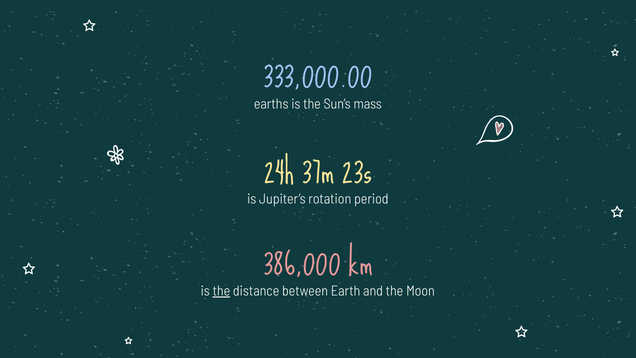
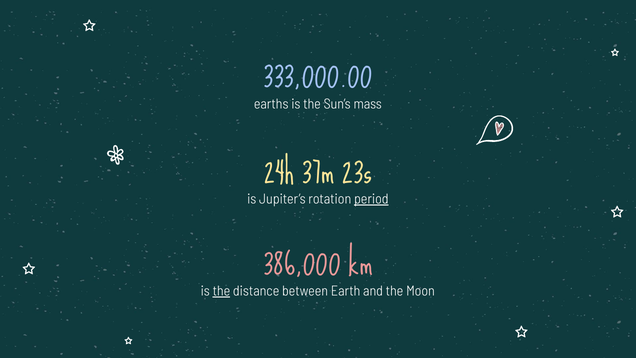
period underline: none -> present (371, 199)
